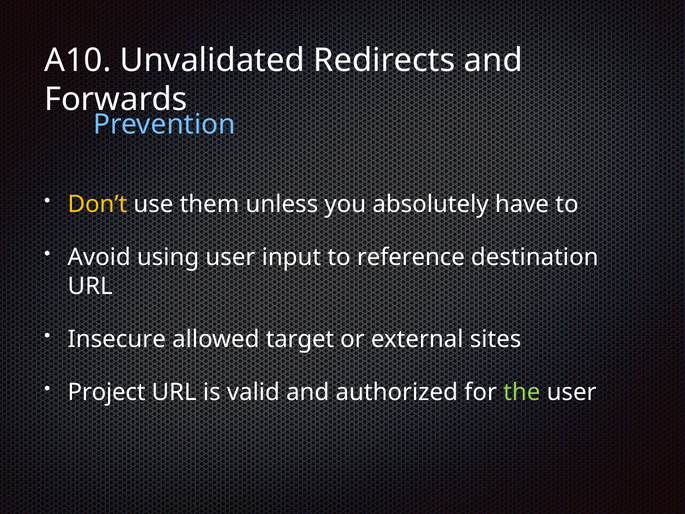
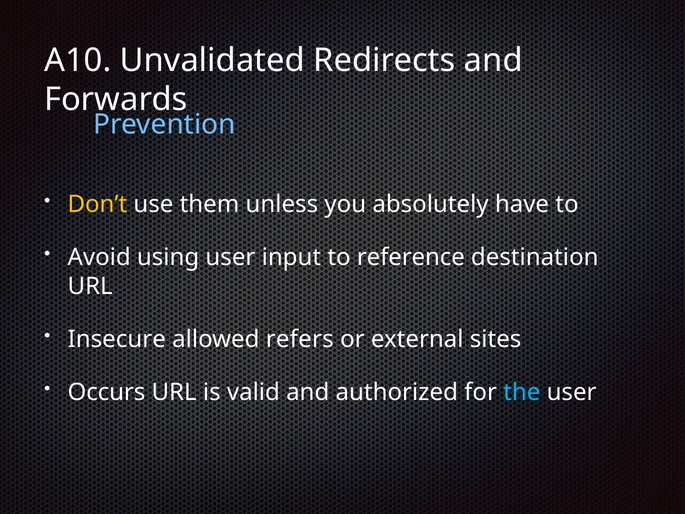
target: target -> refers (300, 339)
Project: Project -> Occurs (106, 392)
the colour: light green -> light blue (522, 392)
